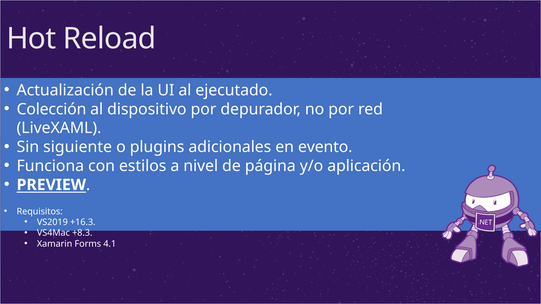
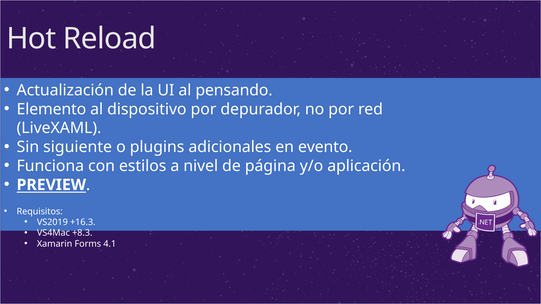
ejecutado: ejecutado -> pensando (234, 90)
Colección: Colección -> Elemento (51, 109)
